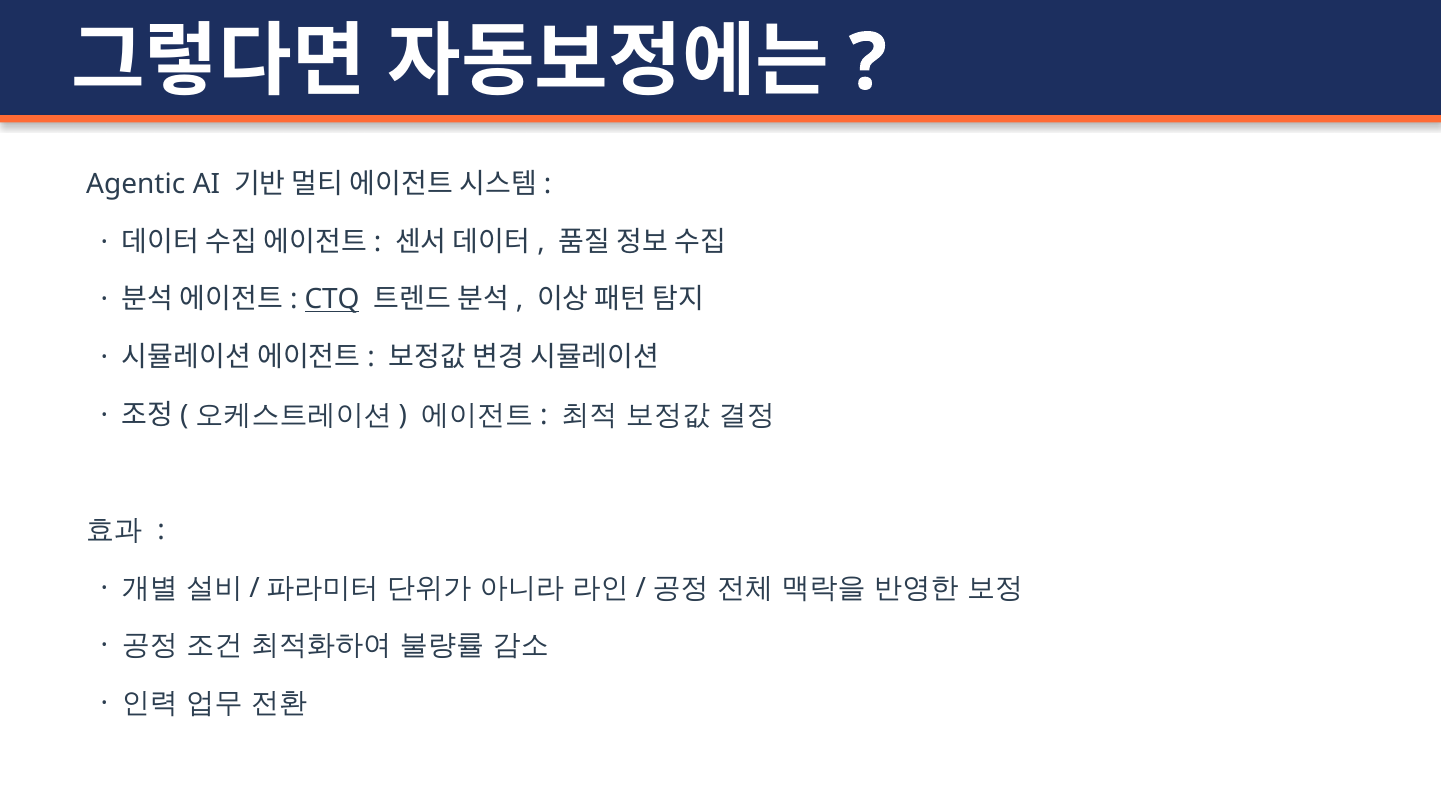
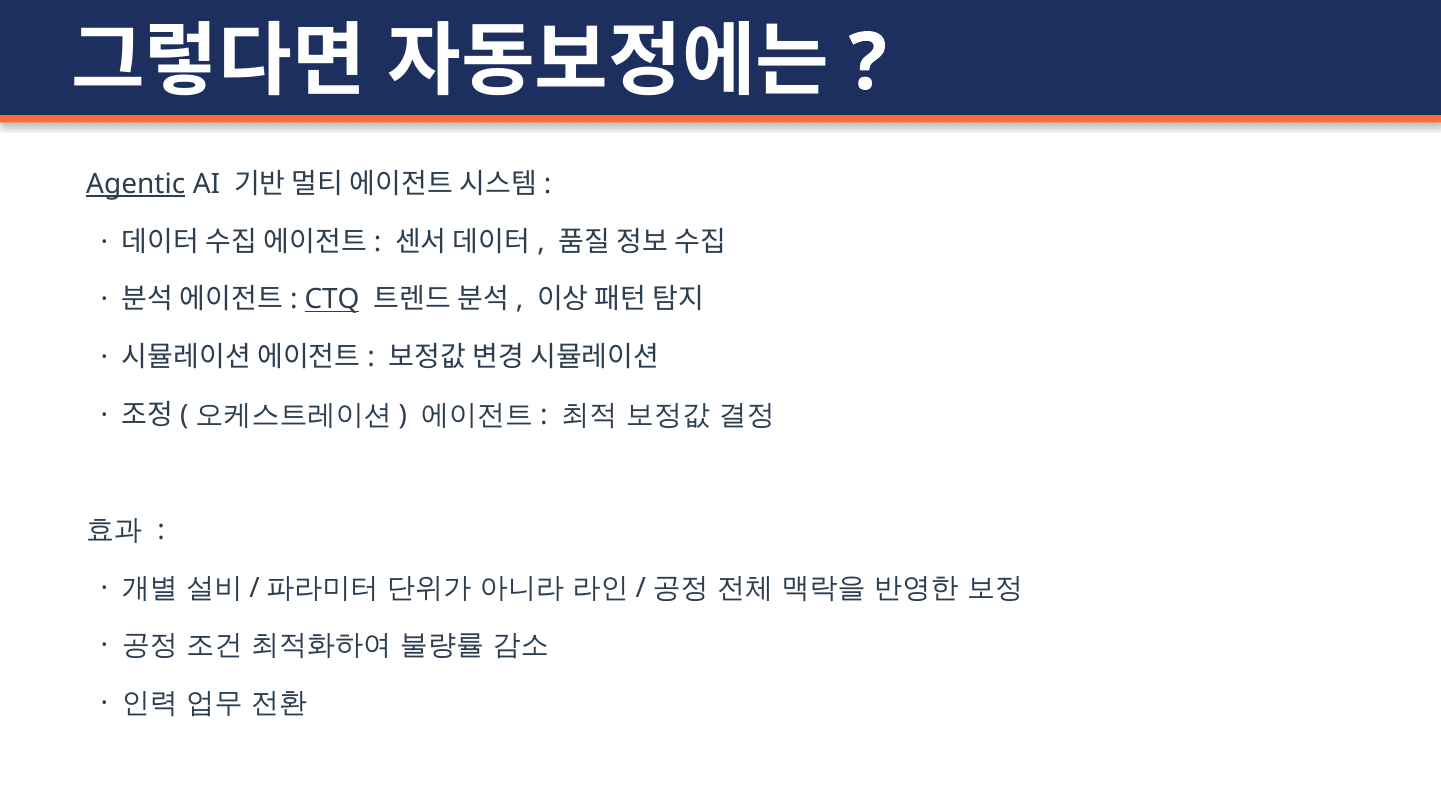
Agentic underline: none -> present (136, 184)
